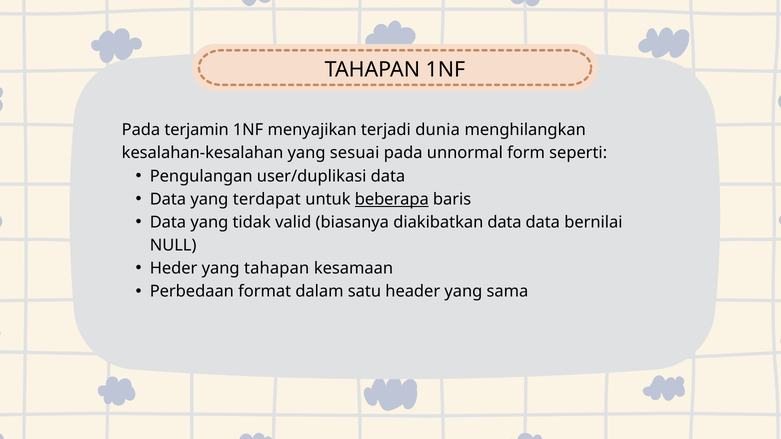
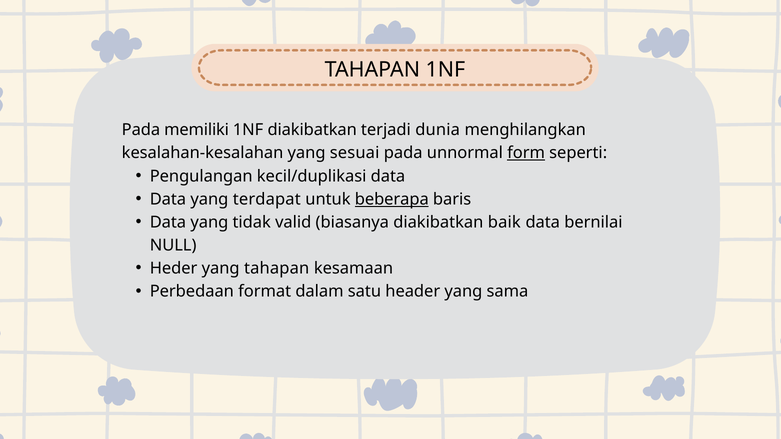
terjamin: terjamin -> memiliki (197, 130)
1NF menyajikan: menyajikan -> diakibatkan (312, 130)
form underline: none -> present (526, 153)
user/duplikasi: user/duplikasi -> kecil/duplikasi (312, 176)
diakibatkan data: data -> baik (504, 222)
